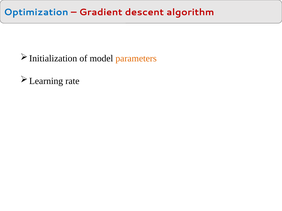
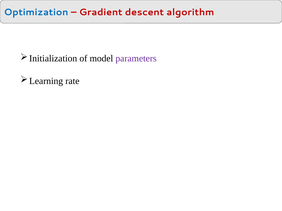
parameters colour: orange -> purple (136, 59)
